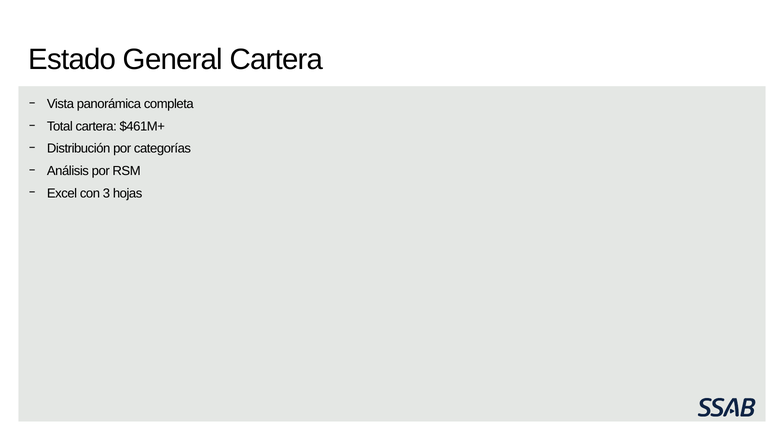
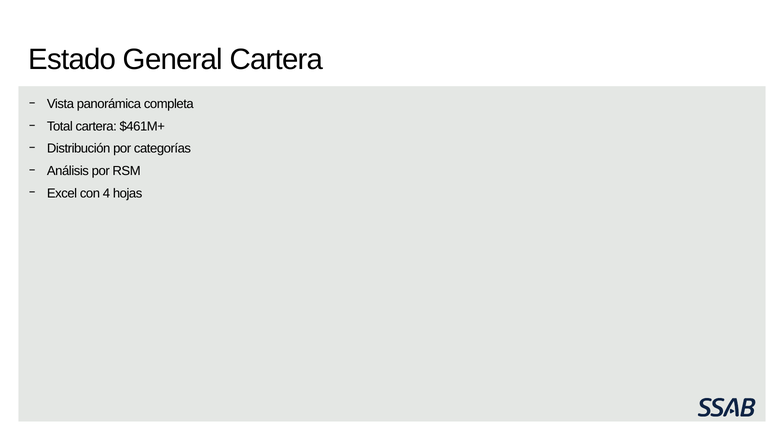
3: 3 -> 4 (106, 193)
